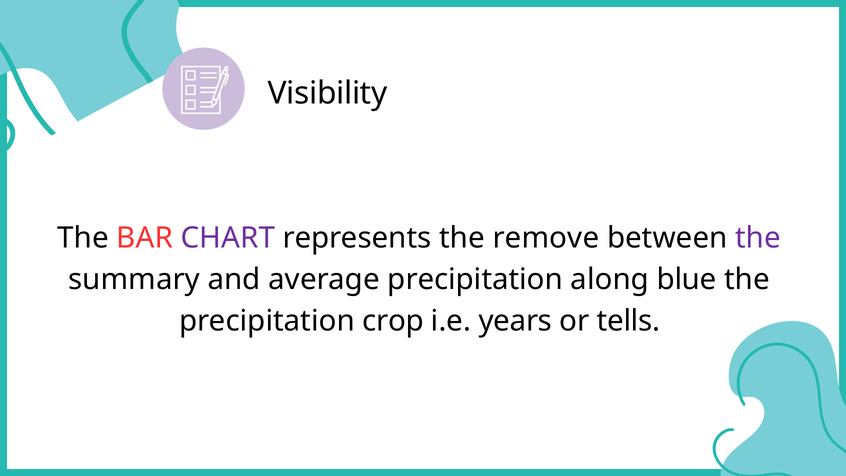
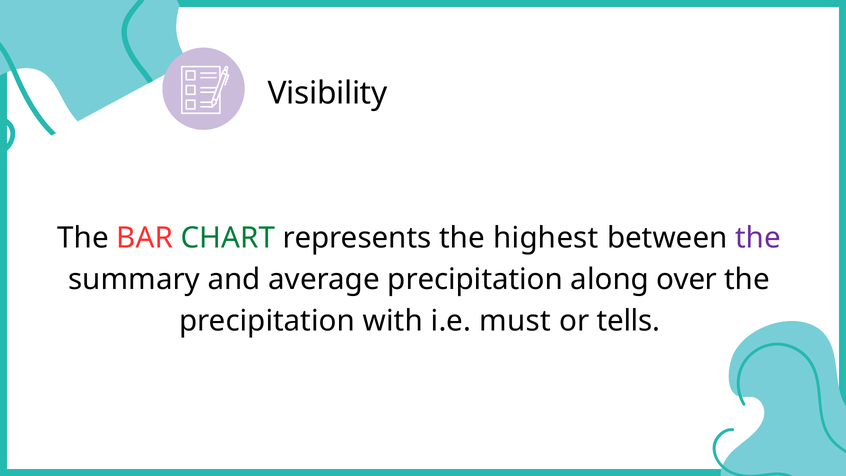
CHART colour: purple -> green (228, 238)
remove: remove -> highest (546, 238)
blue: blue -> over (687, 280)
crop: crop -> with (393, 321)
years: years -> must (515, 321)
